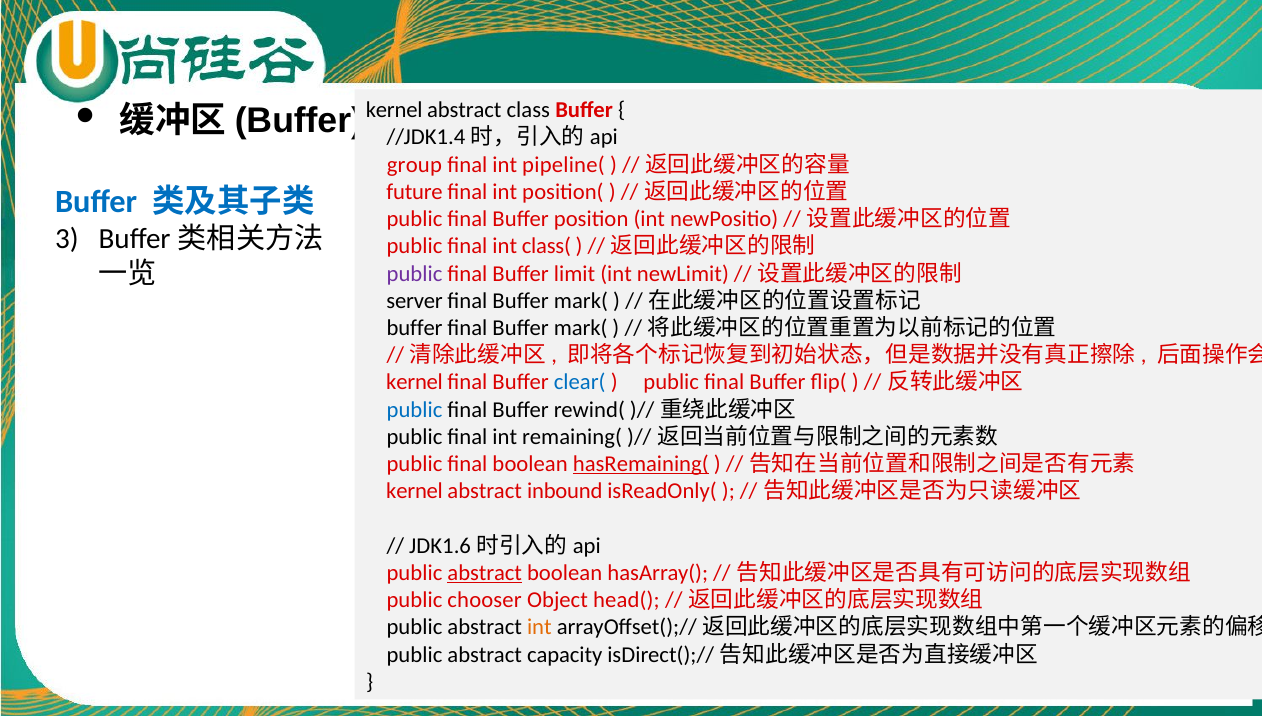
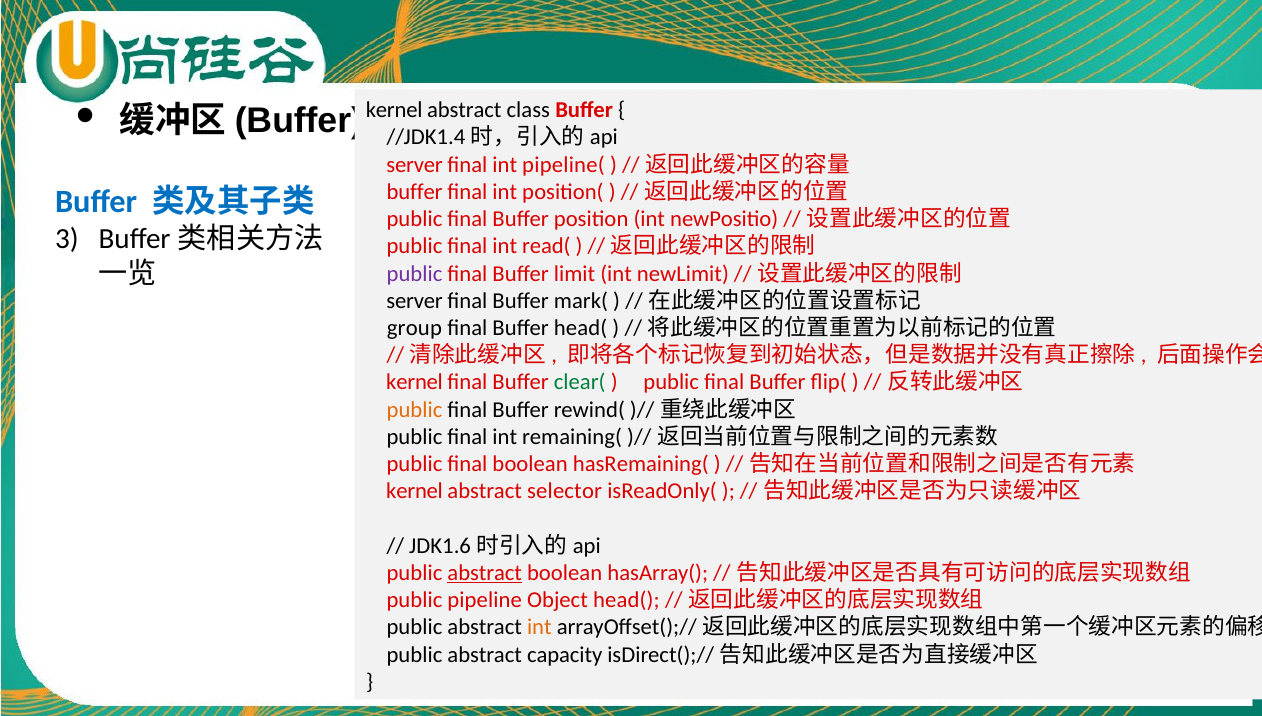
group: group -> server (415, 165)
future: future -> buffer (415, 192)
class(: class( -> read( (546, 246)
buffer: buffer -> group (414, 328)
mark(: mark( -> head( (580, 328)
clear( colour: blue -> green (580, 382)
public colour: blue -> orange (414, 410)
hasRemaining( underline: present -> none (641, 464)
inbound: inbound -> selector (565, 491)
chooser: chooser -> pipeline (485, 600)
